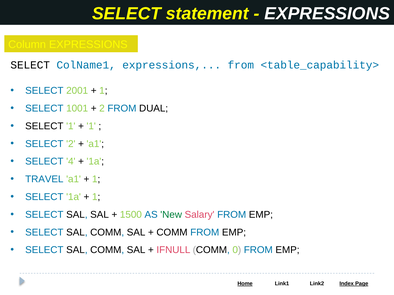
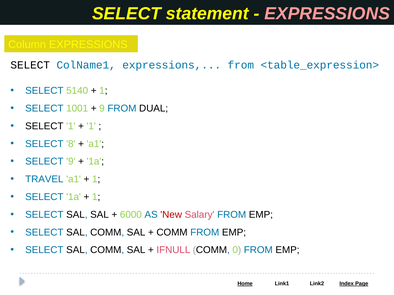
EXPRESSIONS colour: white -> pink (327, 14)
<table_capability>: <table_capability> -> <table_expression> (320, 65)
2001: 2001 -> 5140 (77, 91)
2: 2 -> 9 (102, 109)
SELECT 2: 2 -> 8 (71, 144)
SELECT 4: 4 -> 9 (71, 162)
1500: 1500 -> 6000 (131, 215)
New colour: green -> red (171, 215)
